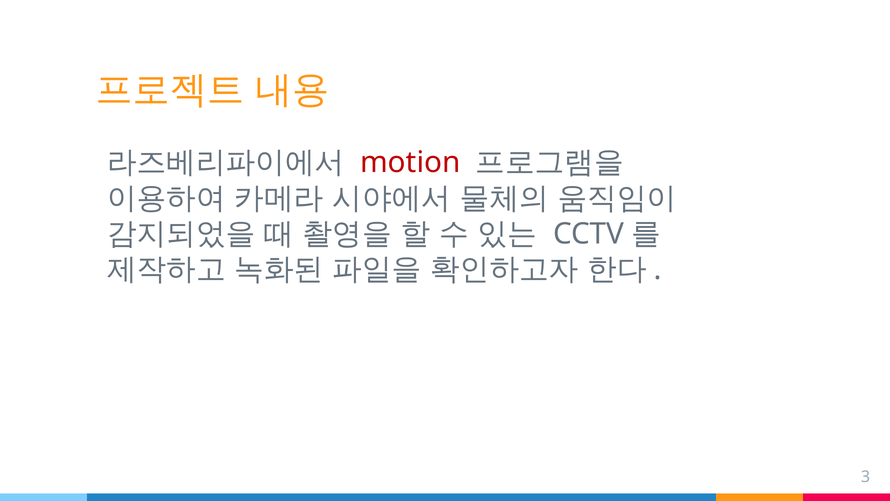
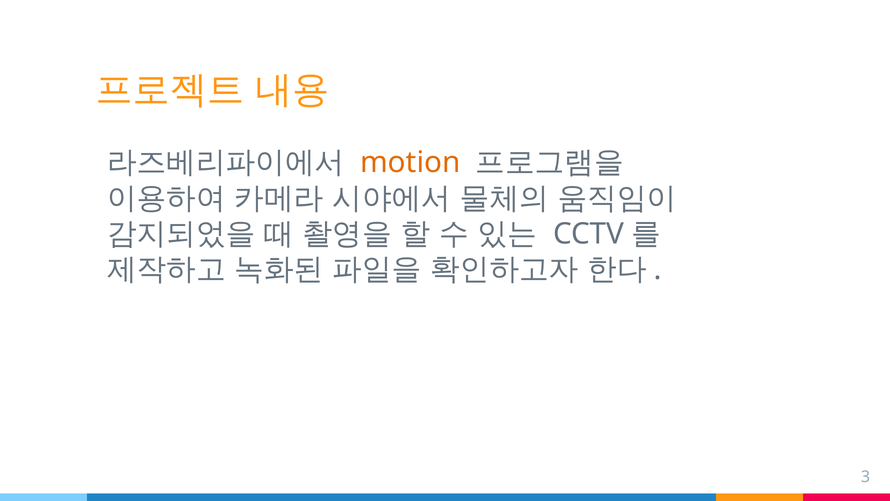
motion colour: red -> orange (410, 162)
